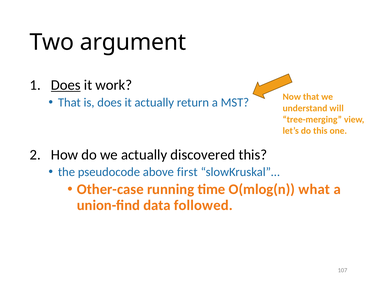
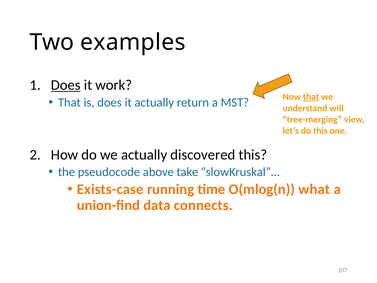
argument: argument -> examples (133, 42)
that underline: none -> present (311, 97)
first: first -> take (187, 172)
Other-case: Other-case -> Exists-case (110, 189)
followed: followed -> connects (203, 205)
